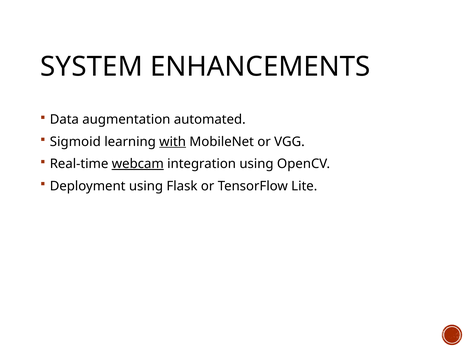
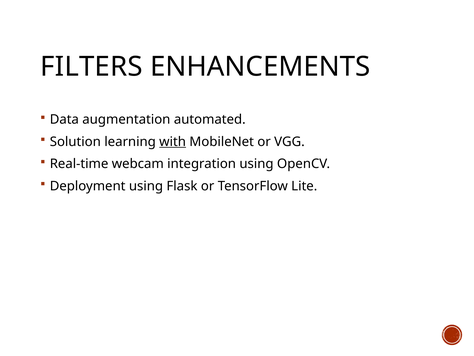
SYSTEM: SYSTEM -> FILTERS (92, 67)
Sigmoid: Sigmoid -> Solution (75, 141)
webcam underline: present -> none (138, 164)
